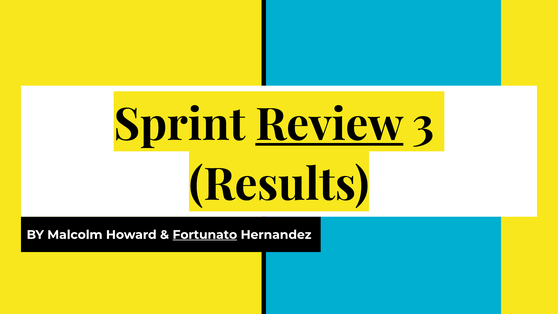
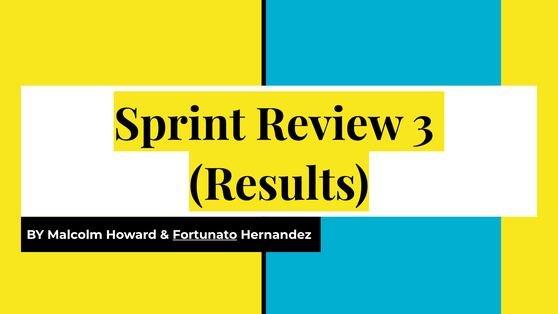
Review underline: present -> none (329, 125)
